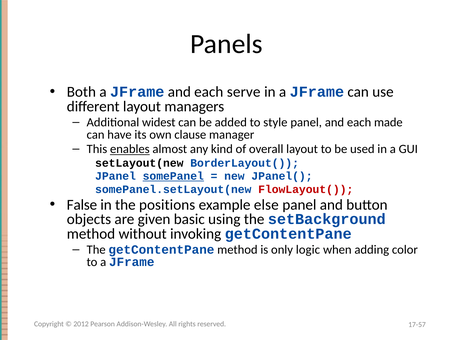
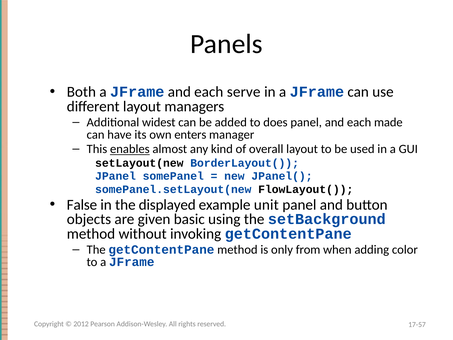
style: style -> does (275, 122)
clause: clause -> enters (190, 134)
somePanel underline: present -> none (173, 176)
FlowLayout( colour: red -> black (306, 189)
positions: positions -> displayed (167, 205)
else: else -> unit (266, 205)
logic: logic -> from (308, 250)
